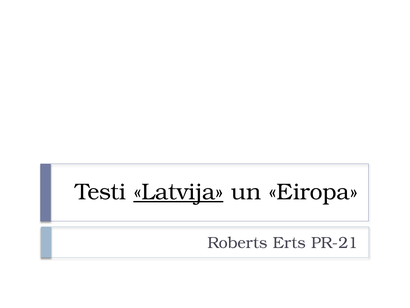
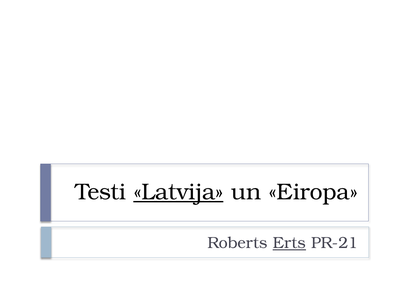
Erts underline: none -> present (289, 242)
